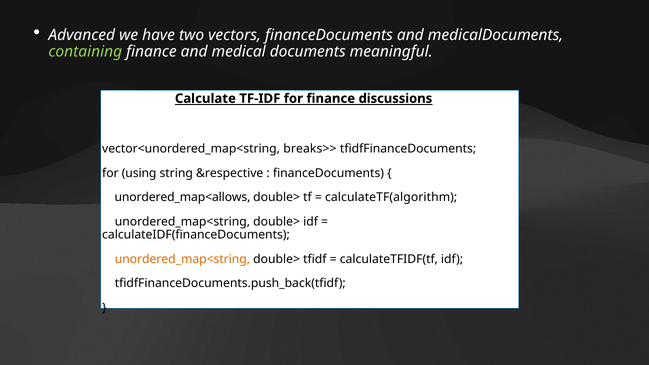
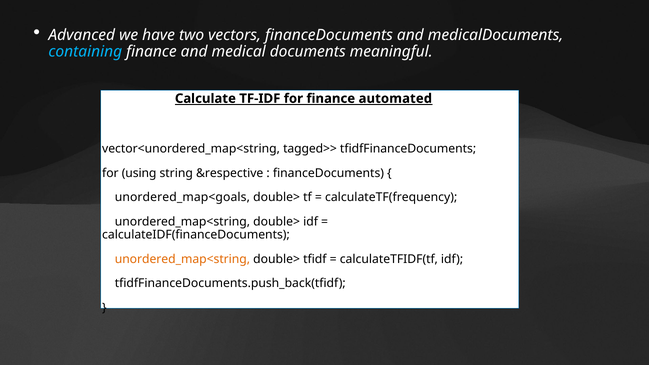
containing colour: light green -> light blue (85, 52)
discussions: discussions -> automated (395, 99)
breaks>>: breaks>> -> tagged>> (310, 149)
unordered_map<allows: unordered_map<allows -> unordered_map<goals (182, 197)
calculateTF(algorithm: calculateTF(algorithm -> calculateTF(frequency (391, 197)
